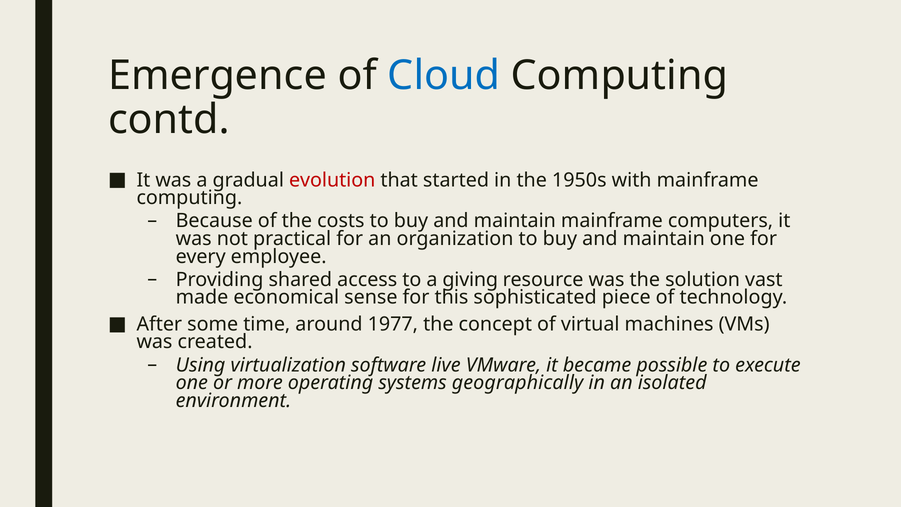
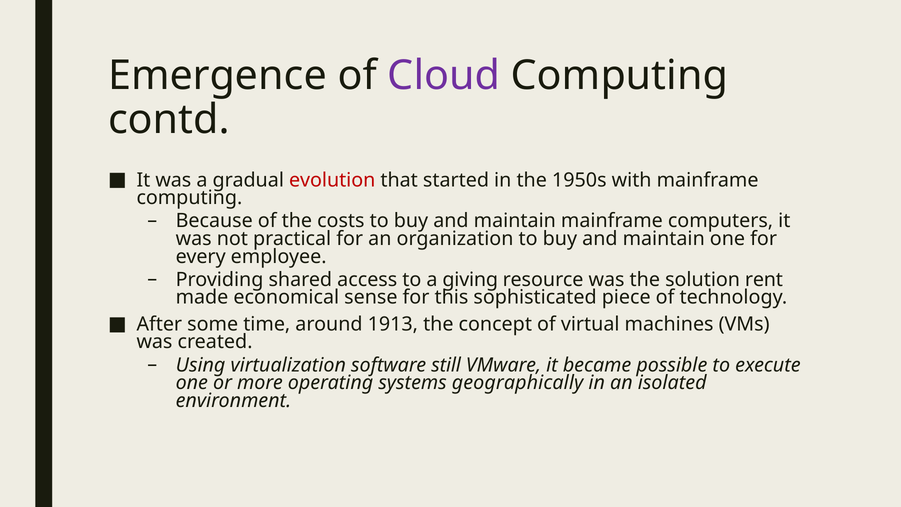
Cloud colour: blue -> purple (444, 76)
vast: vast -> rent (764, 279)
1977: 1977 -> 1913 (393, 324)
live: live -> still (446, 365)
